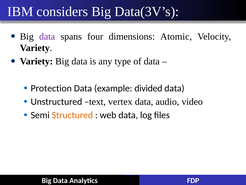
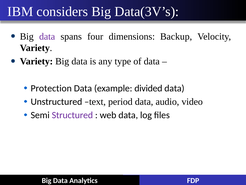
Atomic: Atomic -> Backup (176, 36)
vertex: vertex -> period (120, 101)
Structured colour: orange -> purple (72, 115)
